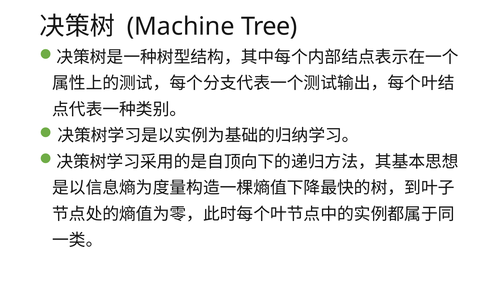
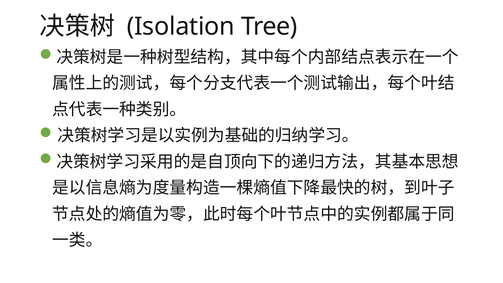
Machine: Machine -> Isolation (181, 26)
